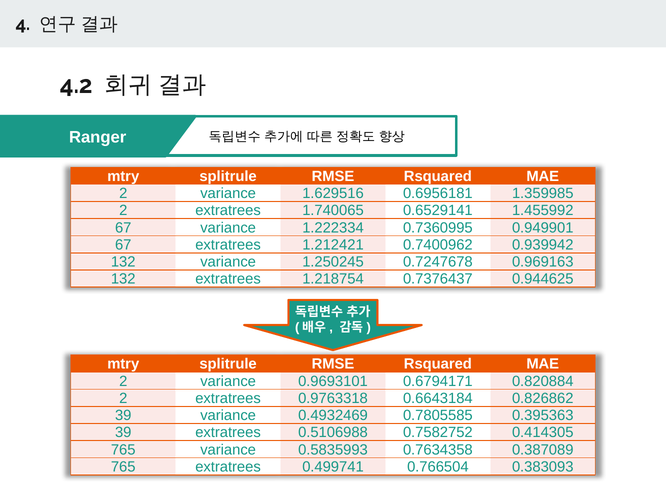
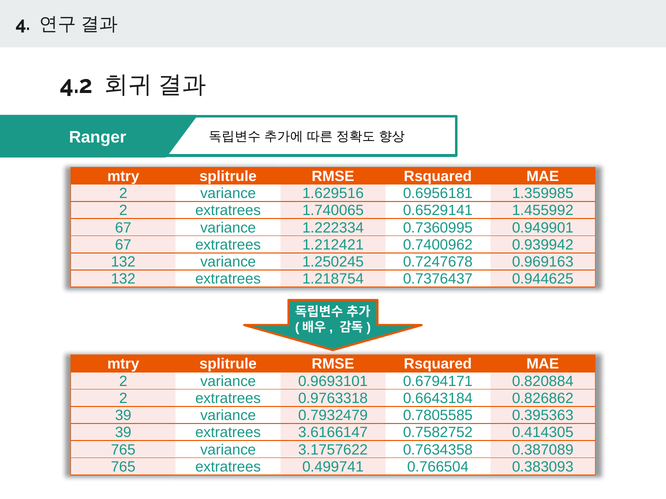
0.4932469: 0.4932469 -> 0.7932479 (333, 416)
0.5106988: 0.5106988 -> 3.6166147 (333, 433)
0.5835993: 0.5835993 -> 3.1757622 (333, 450)
